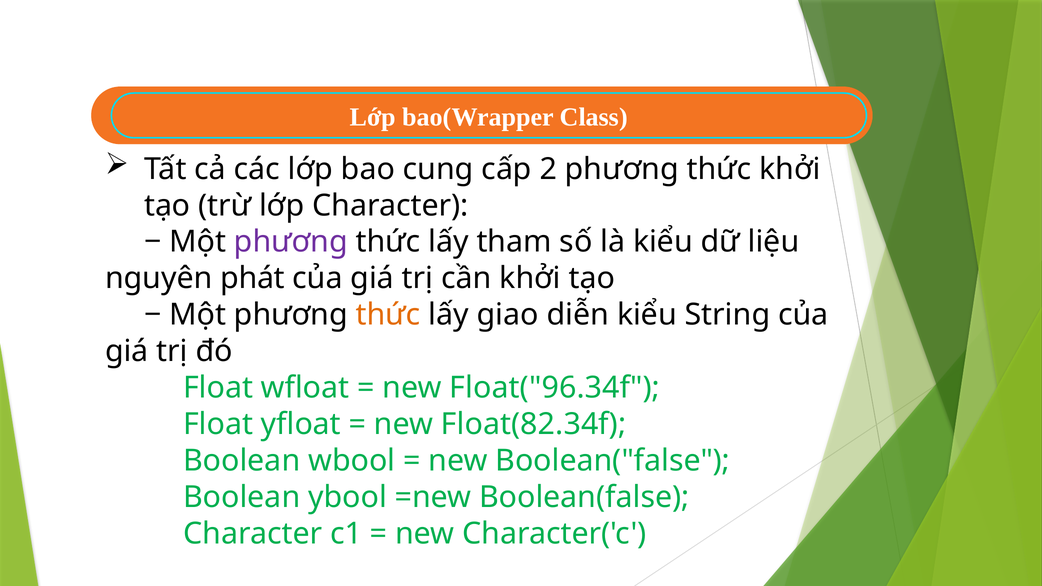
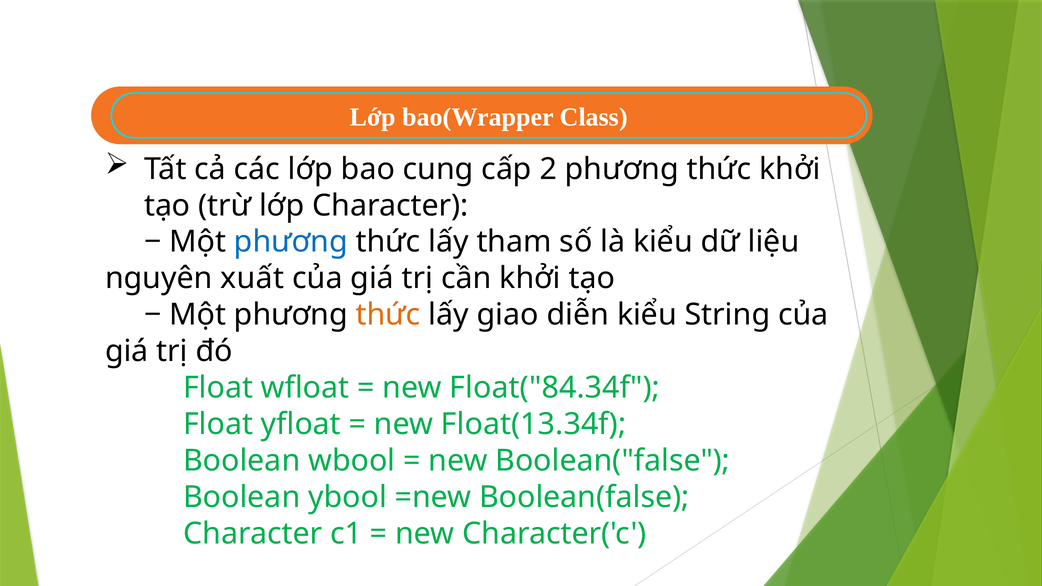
phương colour: purple -> blue (291, 242)
phát: phát -> xuất (252, 279)
Float("96.34f: Float("96.34f -> Float("84.34f (555, 388)
Float(82.34f: Float(82.34f -> Float(13.34f (534, 424)
